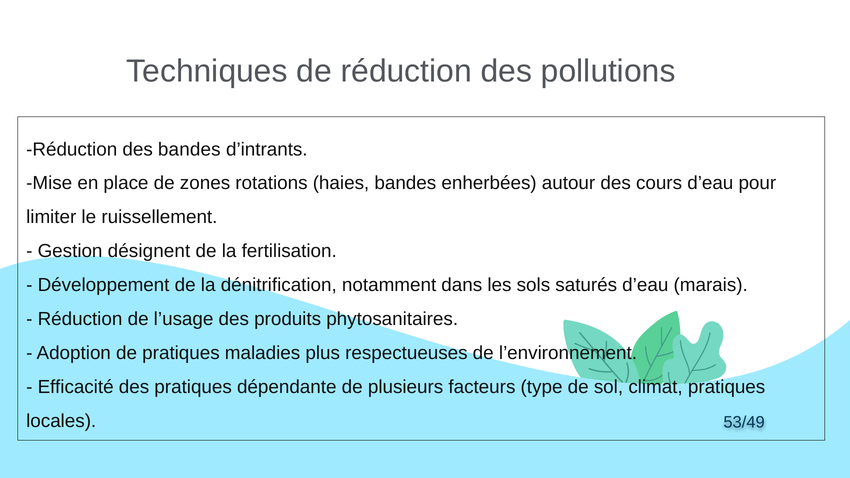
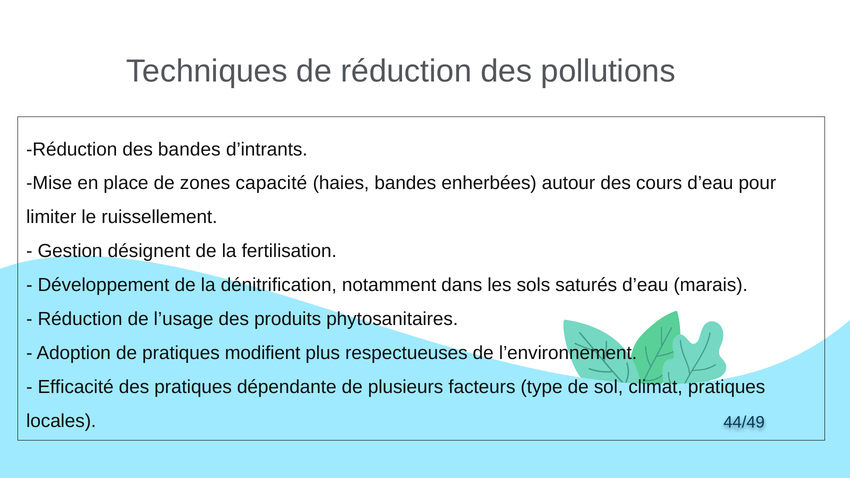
rotations: rotations -> capacité (271, 183)
maladies: maladies -> modifient (263, 353)
53/49: 53/49 -> 44/49 (744, 423)
